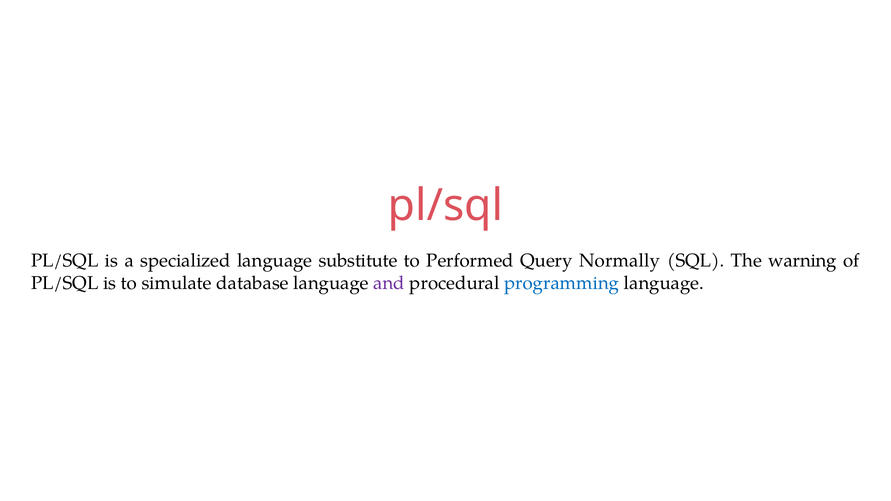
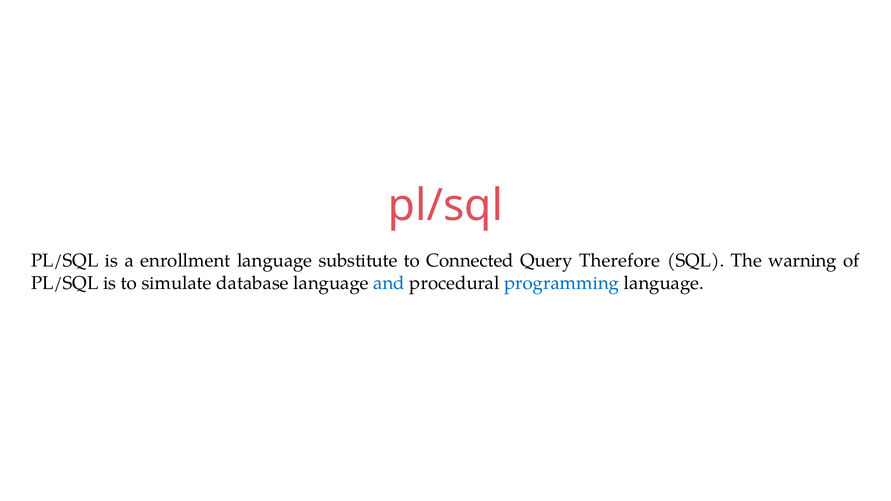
specialized: specialized -> enrollment (185, 261)
Performed: Performed -> Connected (470, 261)
Normally: Normally -> Therefore (620, 261)
and colour: purple -> blue (389, 283)
